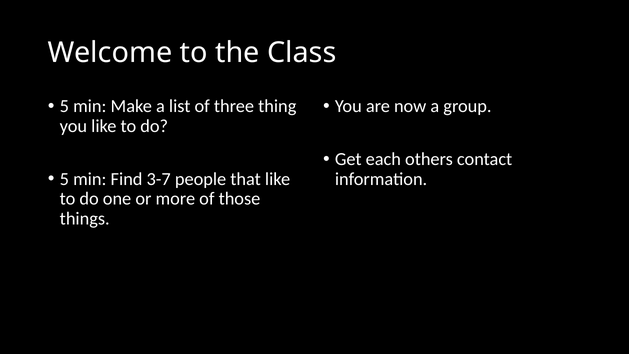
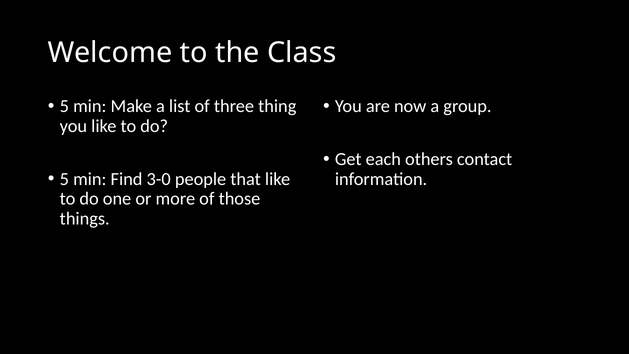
3-7: 3-7 -> 3-0 (159, 179)
